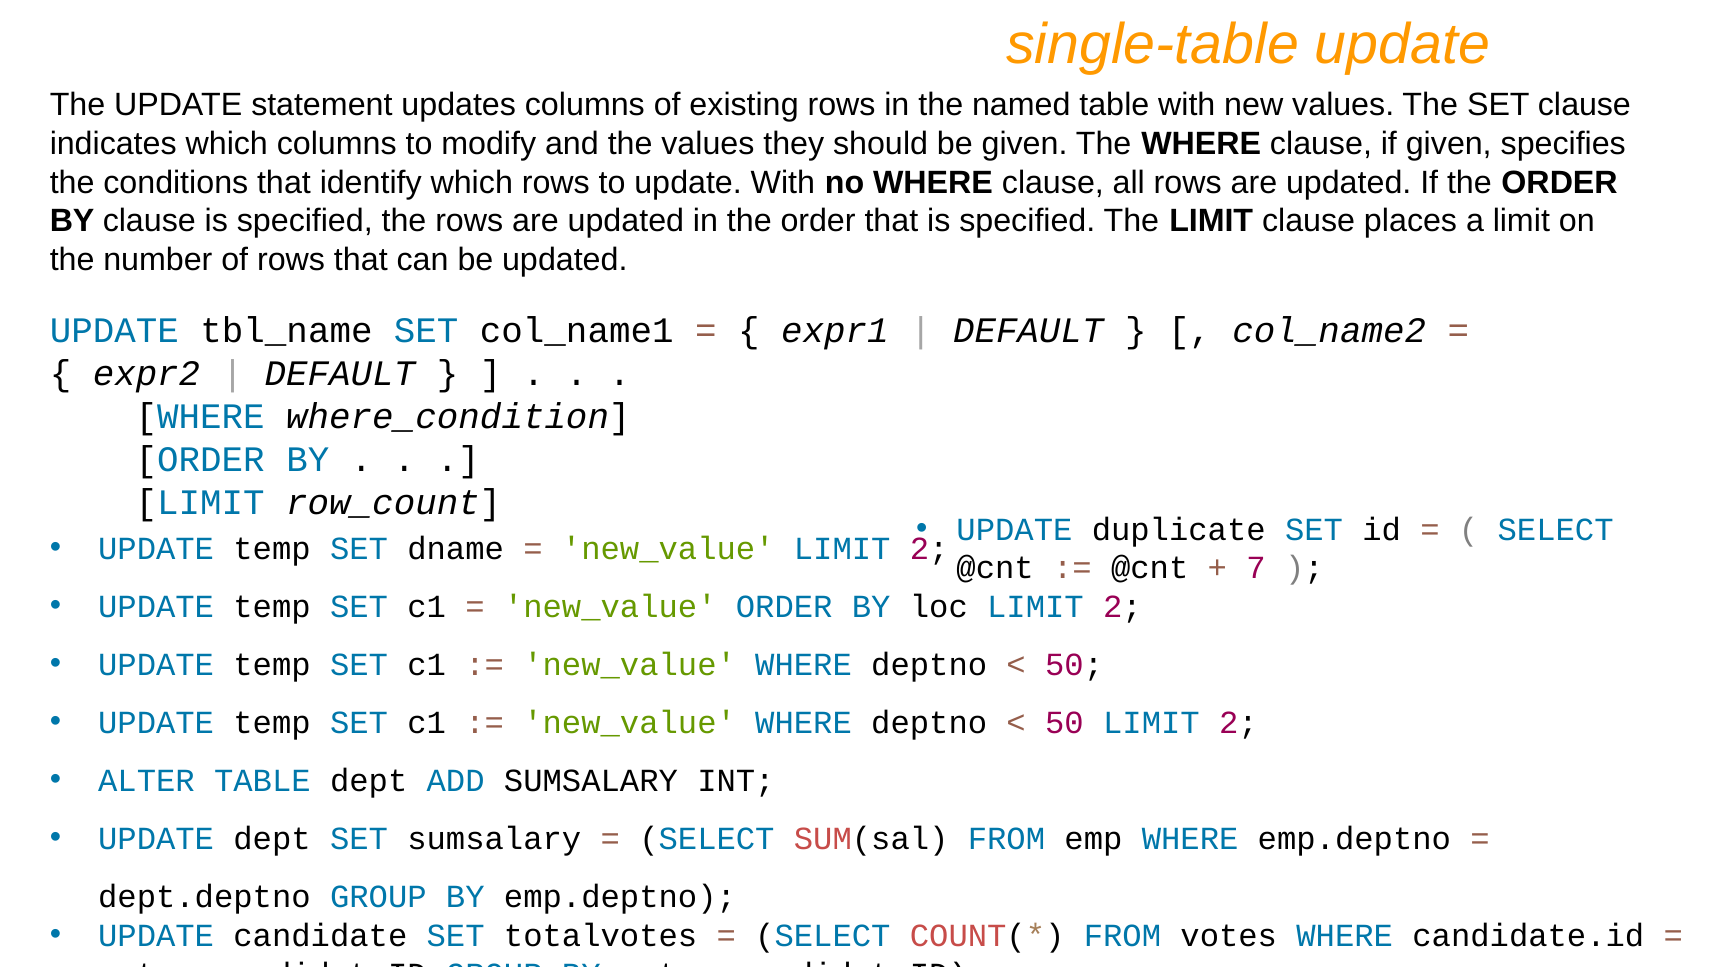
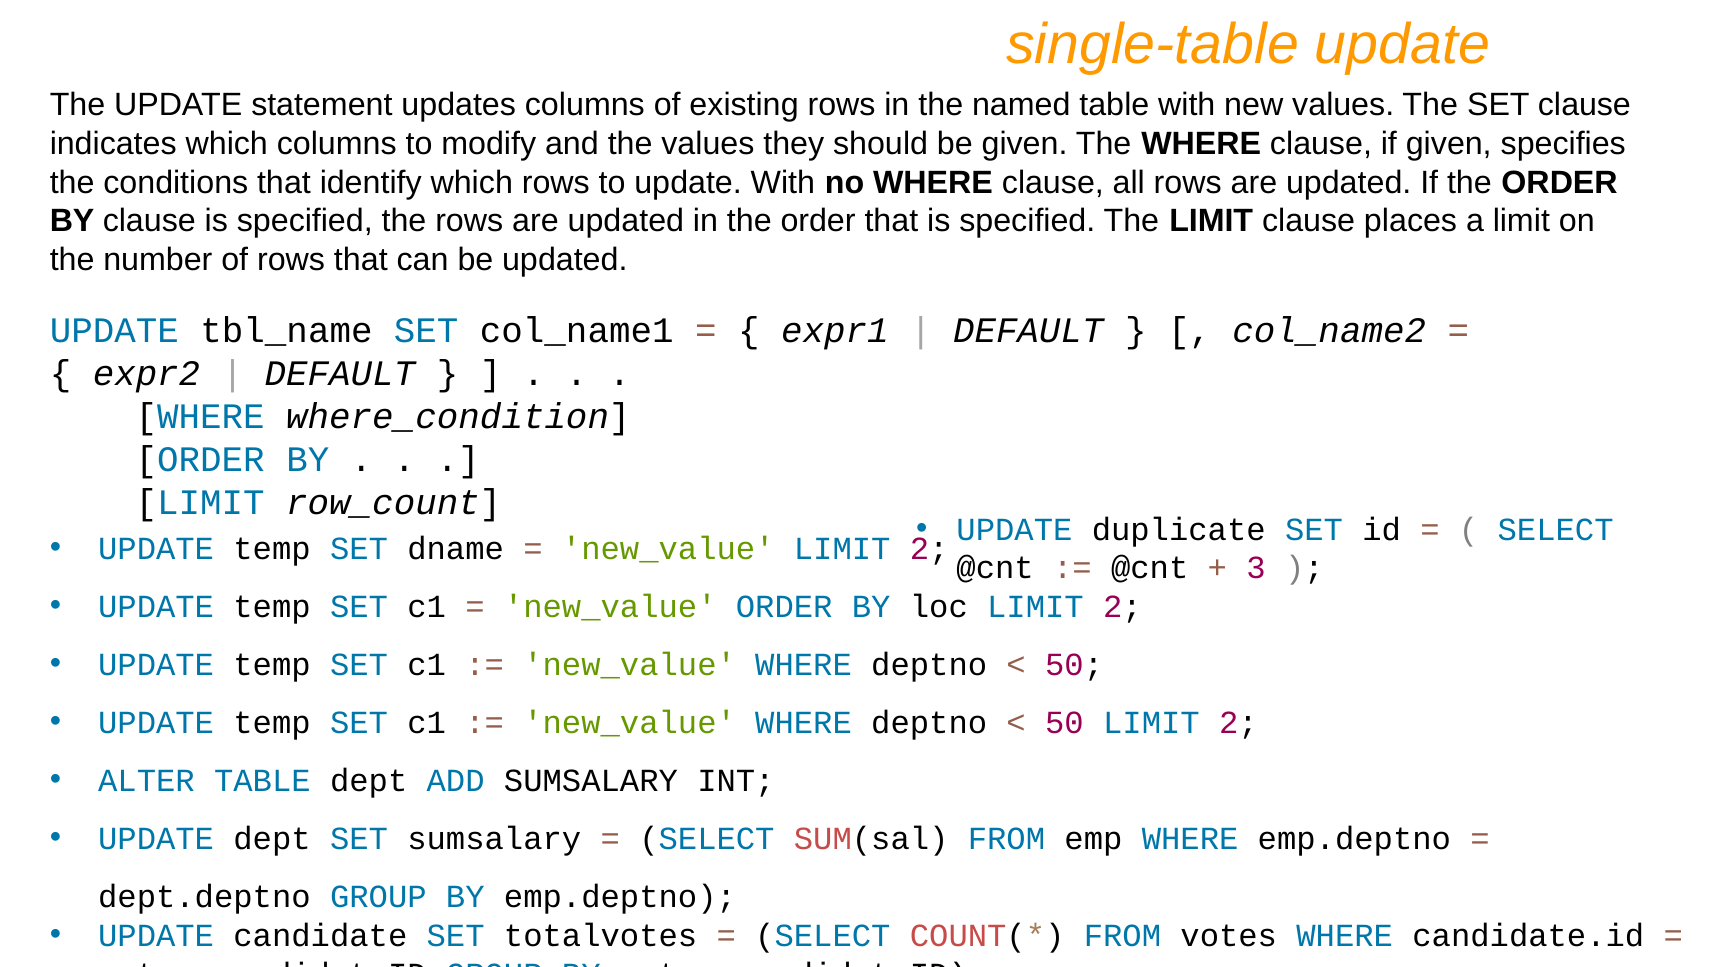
7: 7 -> 3 (1256, 568)
